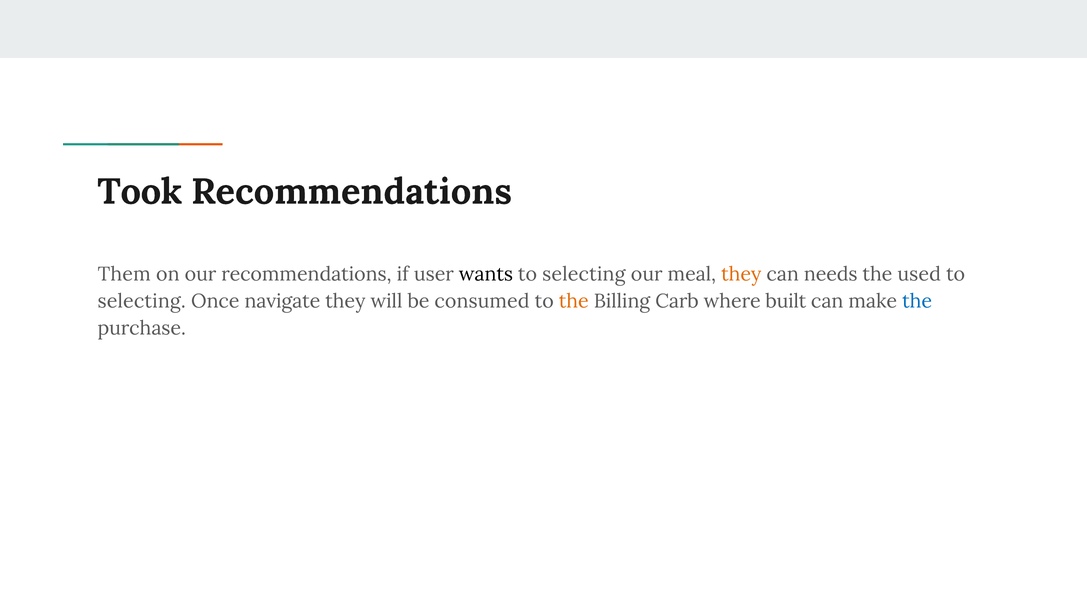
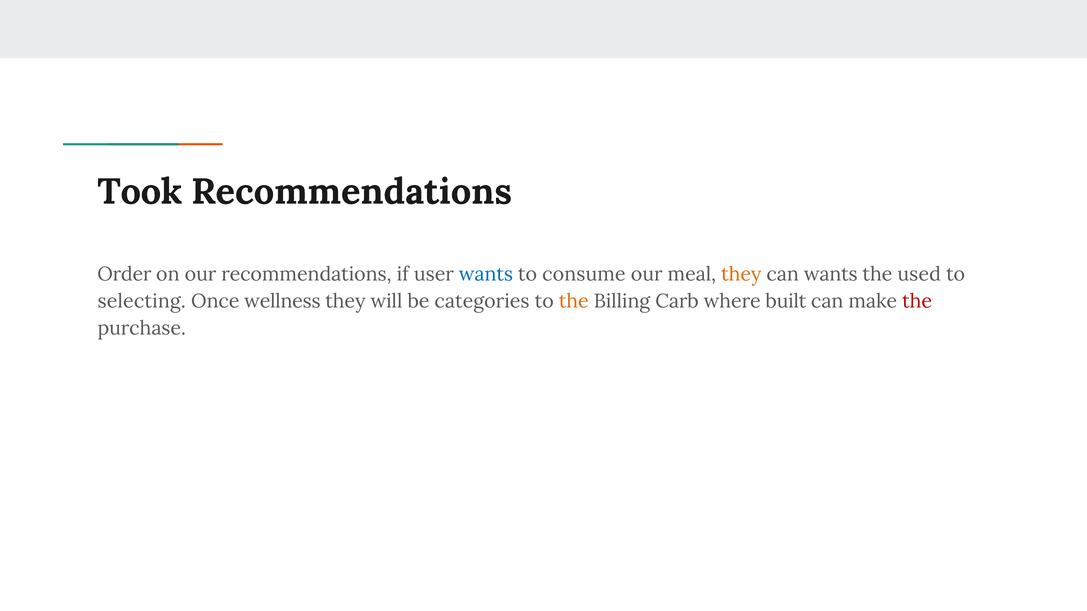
Them: Them -> Order (124, 275)
wants colour: black -> blue (486, 275)
selecting: selecting -> consume (584, 275)
can needs: needs -> wants (831, 275)
navigate: navigate -> wellness (282, 302)
consumed: consumed -> categories (482, 302)
the colour: blue -> red (917, 302)
